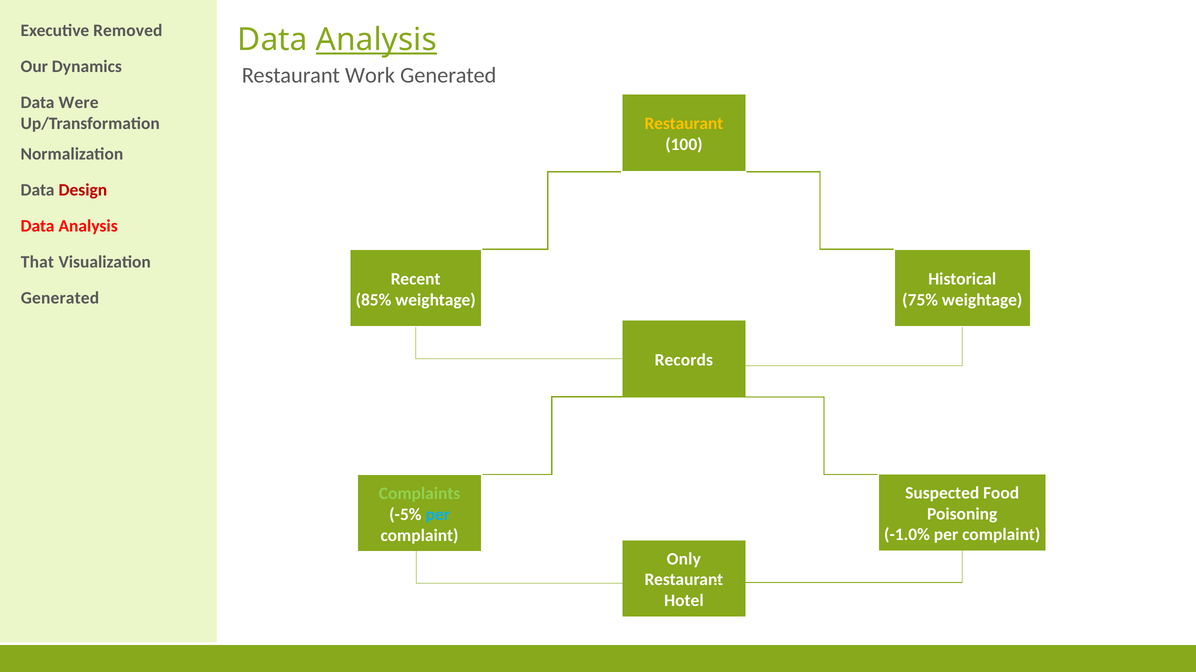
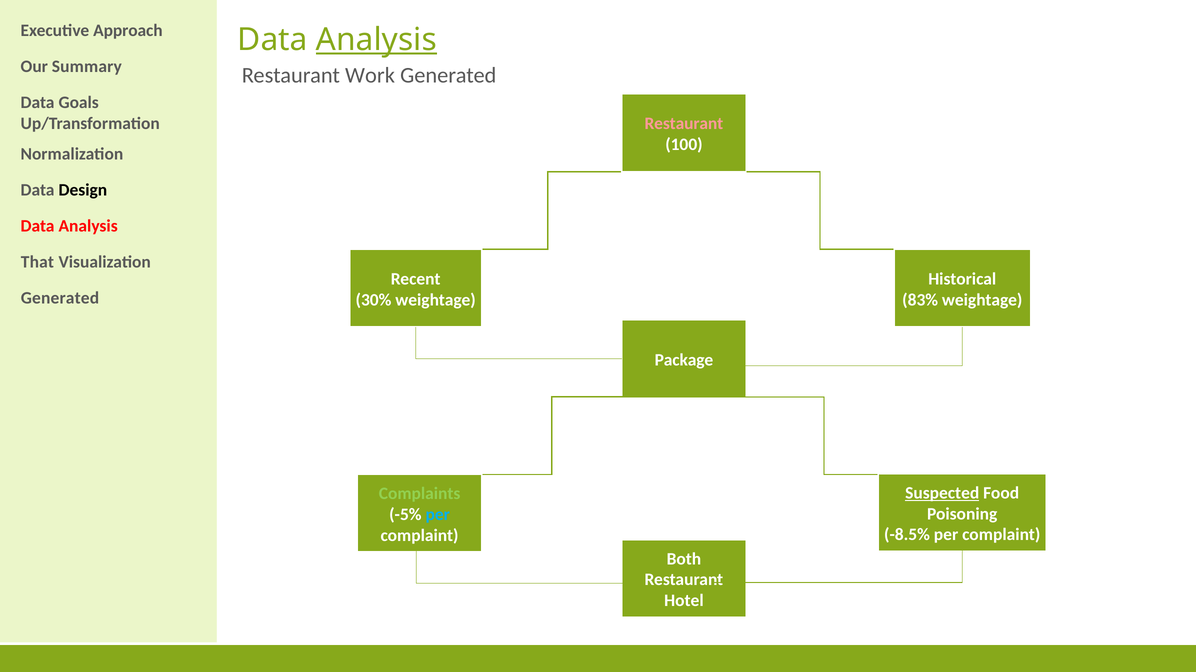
Removed: Removed -> Approach (128, 31)
Dynamics: Dynamics -> Summary (87, 67)
Were: Were -> Goals (79, 103)
Restaurant colour: yellow -> pink (684, 124)
Design colour: red -> black (83, 190)
85%: 85% -> 30% (374, 300)
75%: 75% -> 83% (920, 300)
Records: Records -> Package (684, 360)
Suspected underline: none -> present (942, 493)
-1.0%: -1.0% -> -8.5% (907, 535)
Only: Only -> Both (684, 559)
